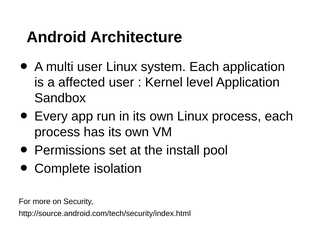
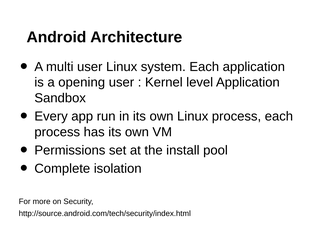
affected: affected -> opening (82, 82)
